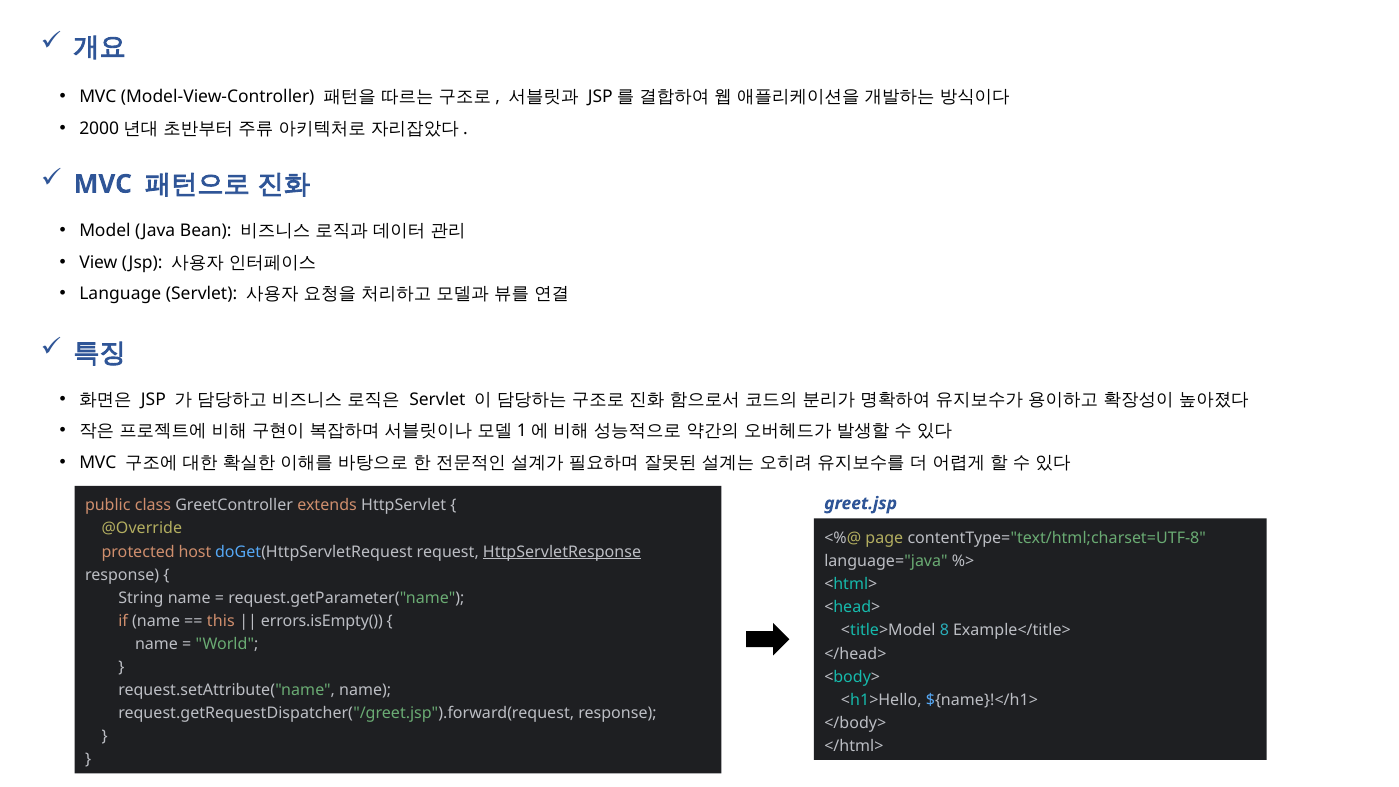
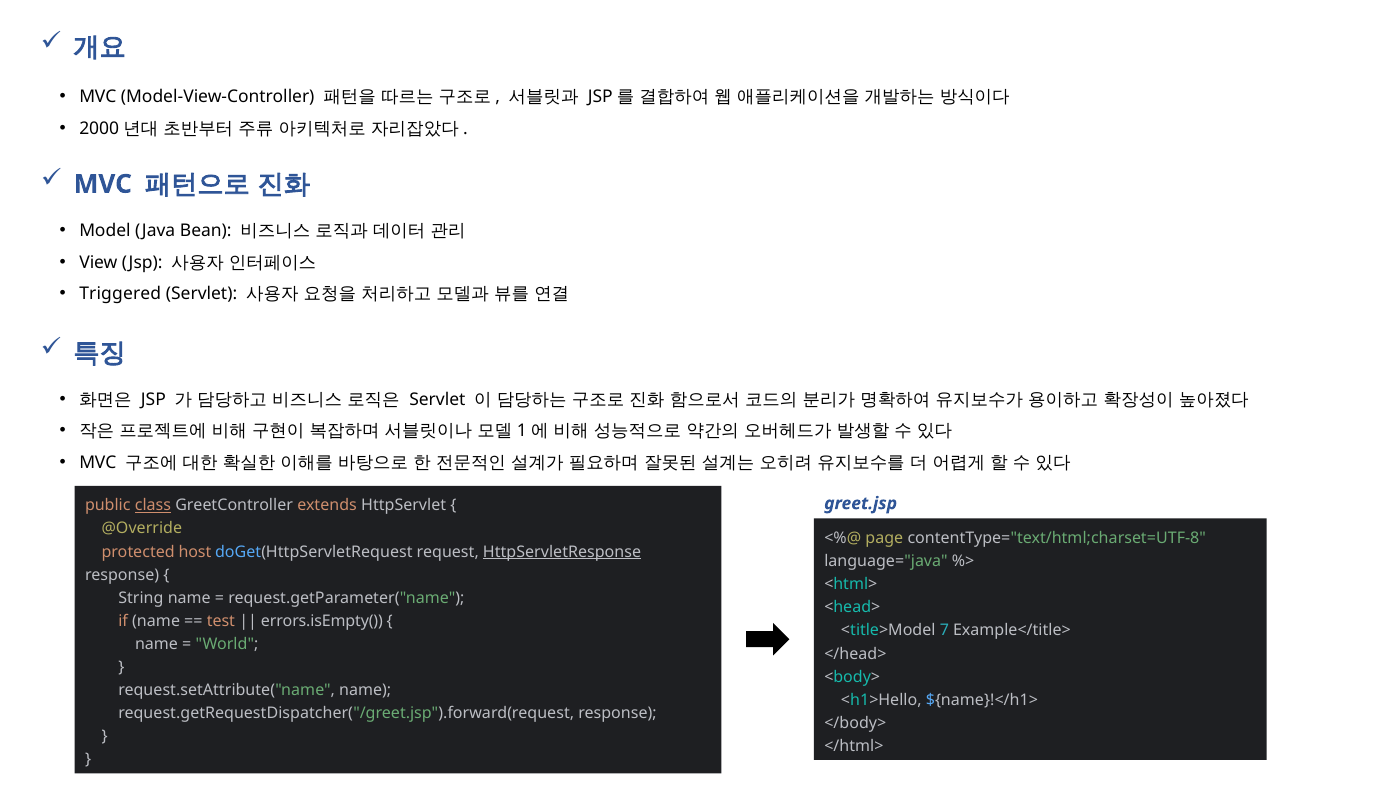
Language: Language -> Triggered (120, 294)
class underline: none -> present (153, 505)
this: this -> test (221, 621)
8: 8 -> 7 (944, 631)
